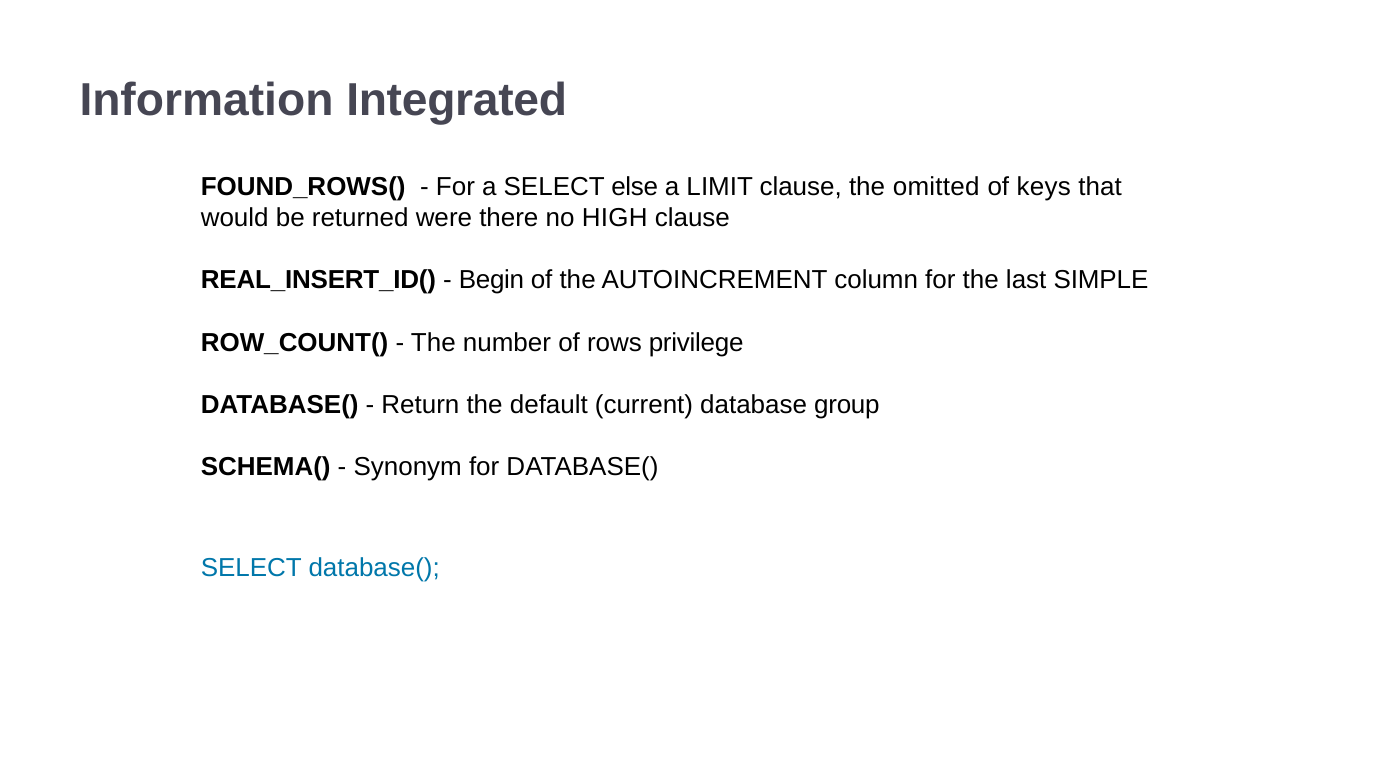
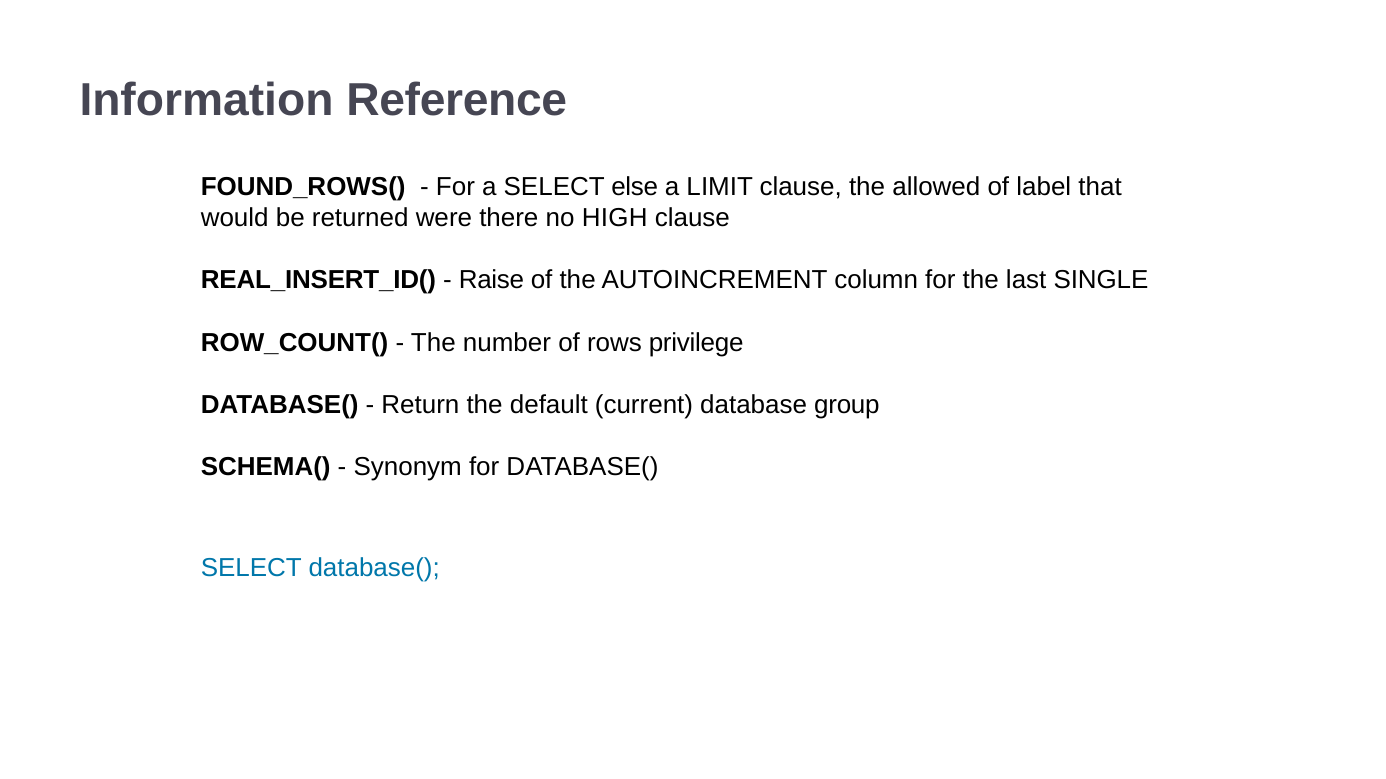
Integrated: Integrated -> Reference (457, 100)
omitted: omitted -> allowed (936, 187)
keys: keys -> label (1044, 187)
Begin: Begin -> Raise (491, 281)
SIMPLE: SIMPLE -> SINGLE (1101, 281)
